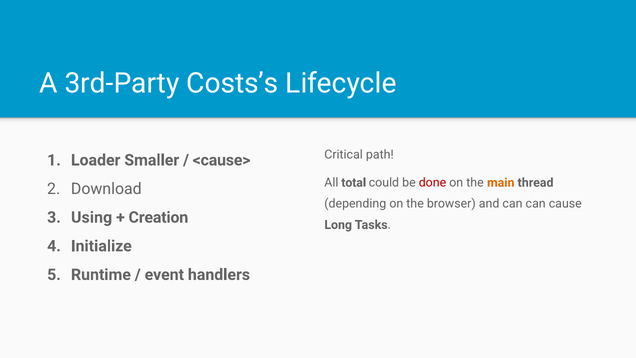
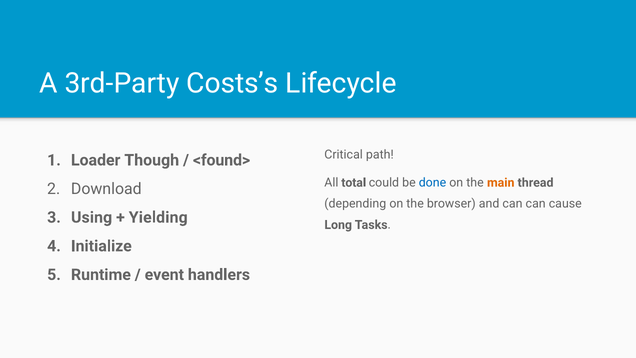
Smaller: Smaller -> Though (152, 160)
<cause>: <cause> -> <found> (222, 160)
done colour: red -> blue (432, 183)
Creation: Creation -> Yielding (158, 217)
